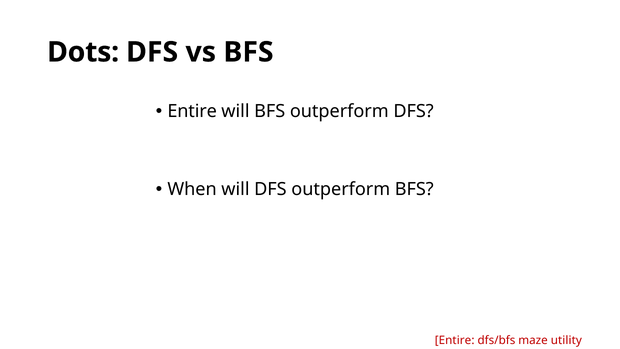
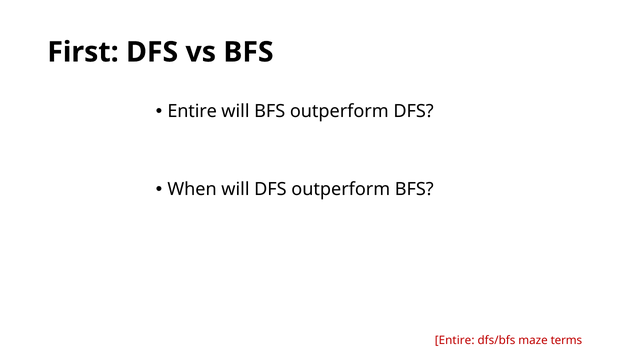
Dots: Dots -> First (83, 52)
utility: utility -> terms (566, 340)
